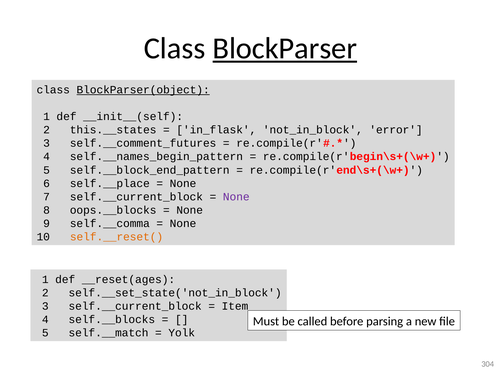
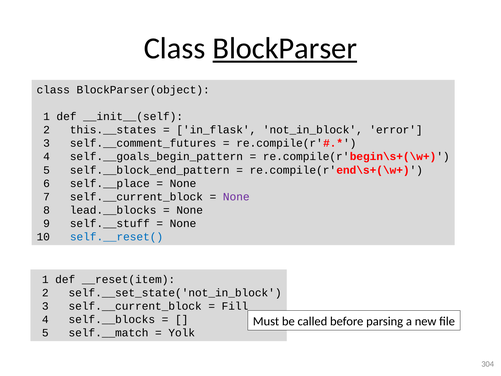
BlockParser(object underline: present -> none (143, 90)
self.__names_begin_pattern: self.__names_begin_pattern -> self.__goals_begin_pattern (156, 157)
oops.__blocks: oops.__blocks -> lead.__blocks (113, 210)
self.__comma: self.__comma -> self.__stuff (110, 223)
self.__reset( colour: orange -> blue (117, 237)
__reset(ages: __reset(ages -> __reset(item (128, 279)
Item: Item -> Fill (235, 306)
